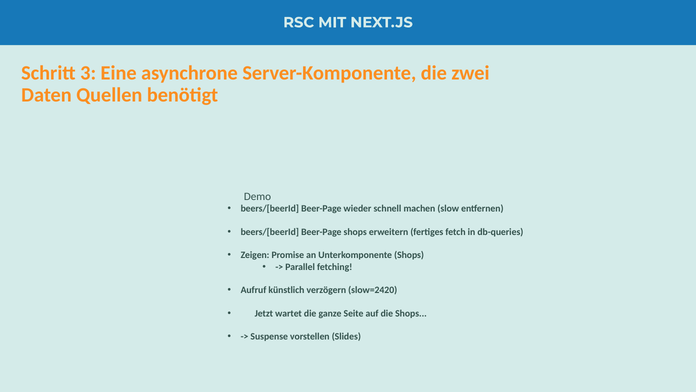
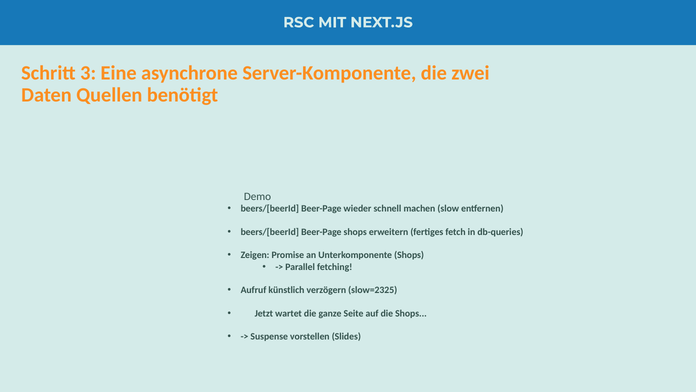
slow=2420: slow=2420 -> slow=2325 (373, 290)
